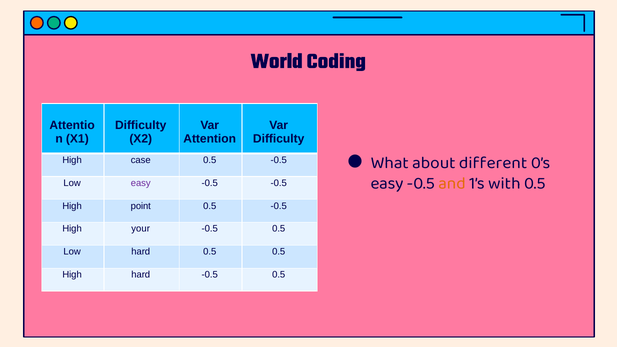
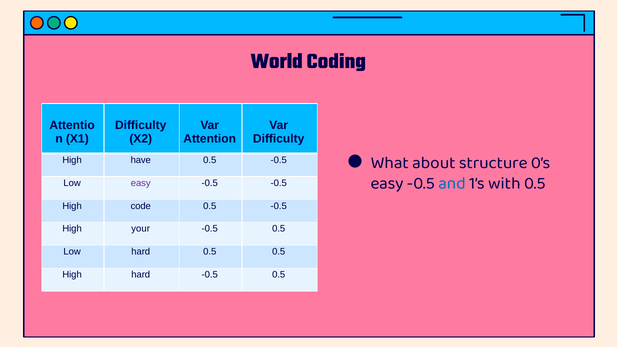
different: different -> structure (493, 162)
case: case -> have (141, 160)
and colour: orange -> blue (452, 183)
point: point -> code (141, 206)
